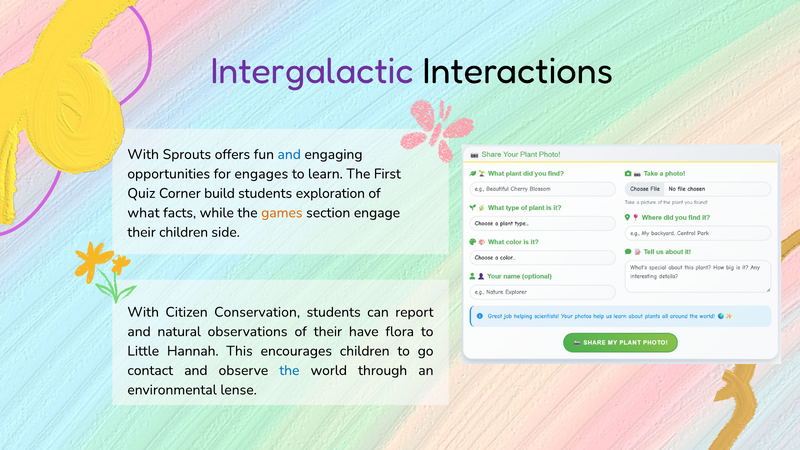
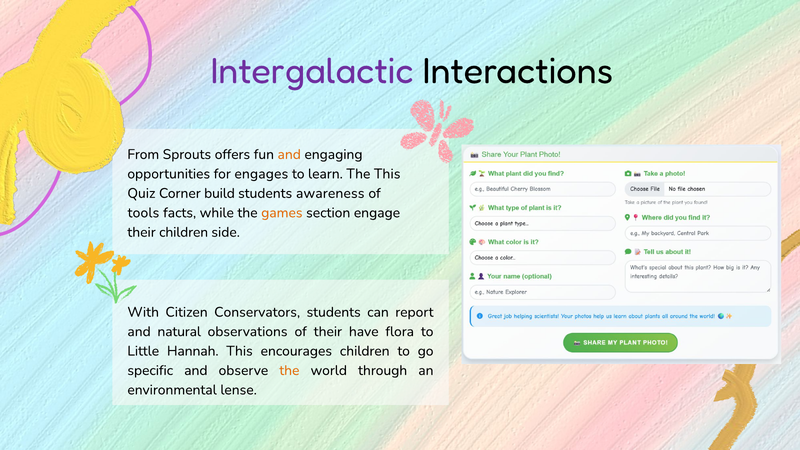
With: With -> From (143, 154)
and colour: blue -> orange (289, 154)
The First: First -> This (387, 174)
exploration: exploration -> awareness (330, 193)
what: what -> tools (143, 213)
Conservation: Conservation -> Conservators (257, 312)
contact: contact -> specific (150, 370)
the colour: blue -> orange (289, 370)
